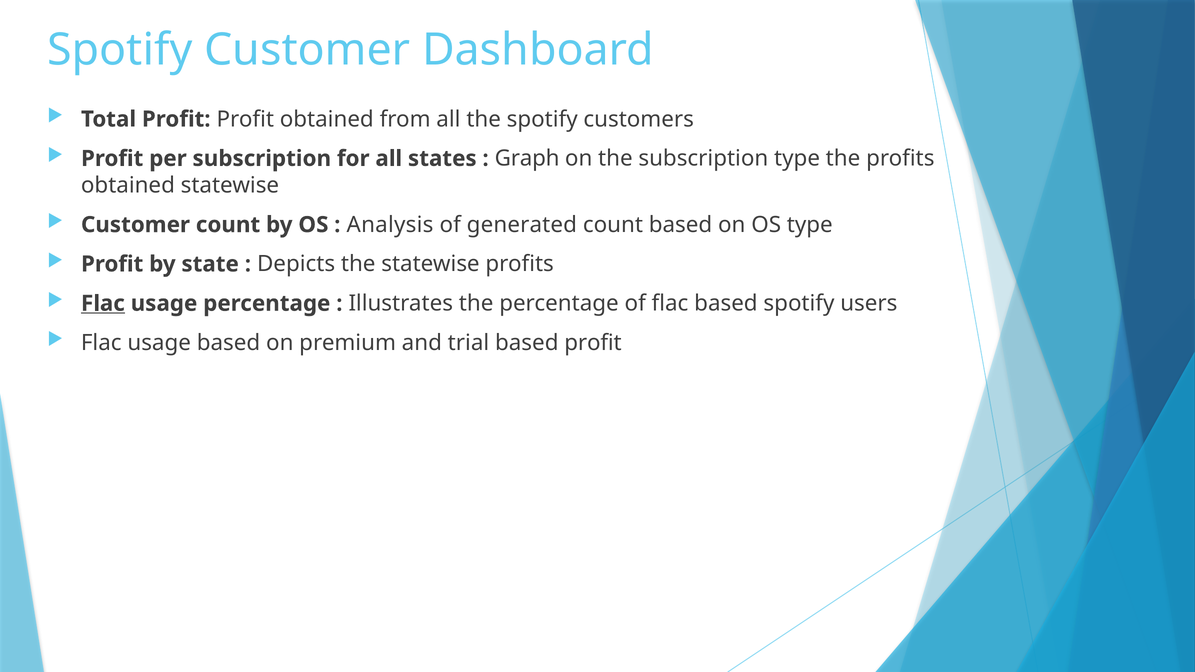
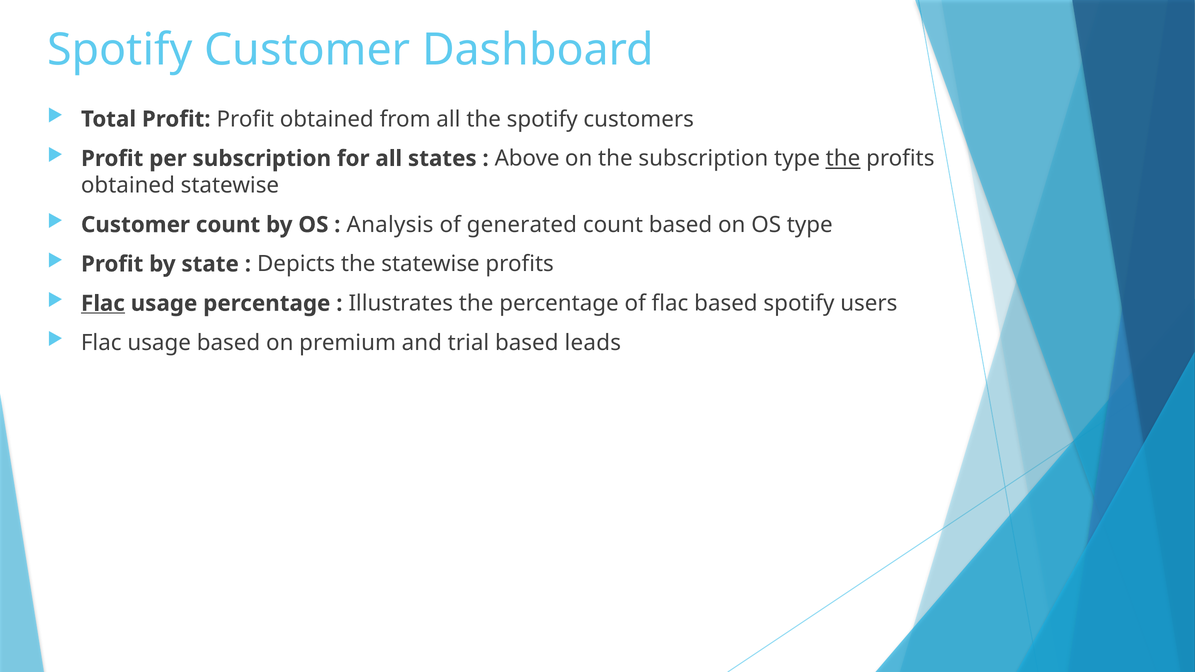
Graph: Graph -> Above (527, 159)
the underline: none -> present (843, 159)
based profit: profit -> leads (593, 343)
